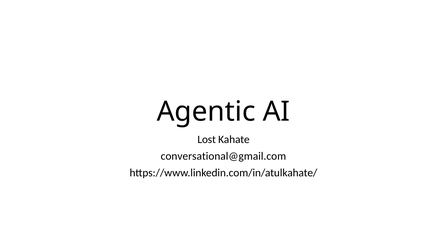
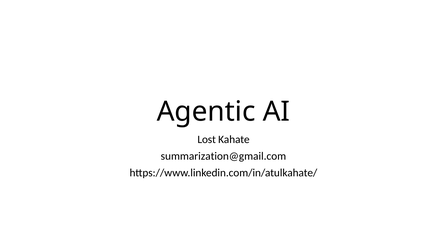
conversational@gmail.com: conversational@gmail.com -> summarization@gmail.com (223, 156)
